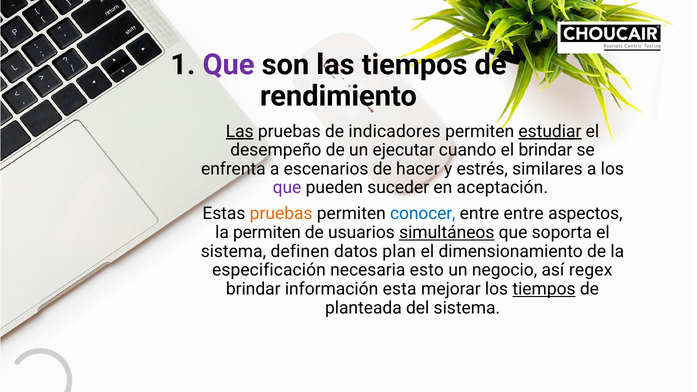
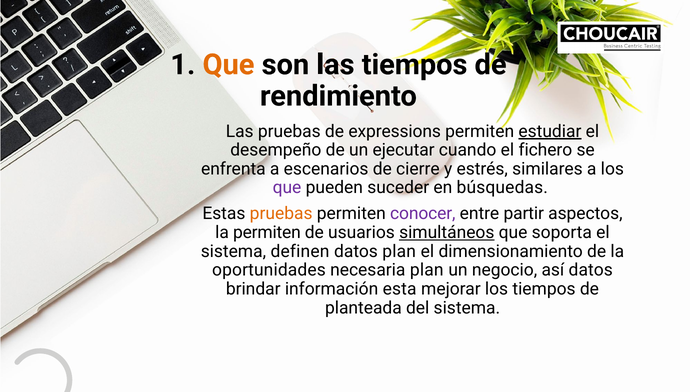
Que colour: purple -> orange (228, 65)
Las underline: present -> none (240, 131)
indicadores: indicadores -> expressions (395, 131)
el brindar: brindar -> fichero (545, 150)
hacer: hacer -> cierre (418, 169)
aceptación: aceptación -> búsquedas (502, 188)
conocer colour: blue -> purple (423, 214)
entre entre: entre -> partir (524, 214)
especificación: especificación -> oportunidades (269, 270)
necesaria esto: esto -> plan (427, 270)
así regex: regex -> datos (591, 270)
tiempos underline: present -> none (544, 289)
